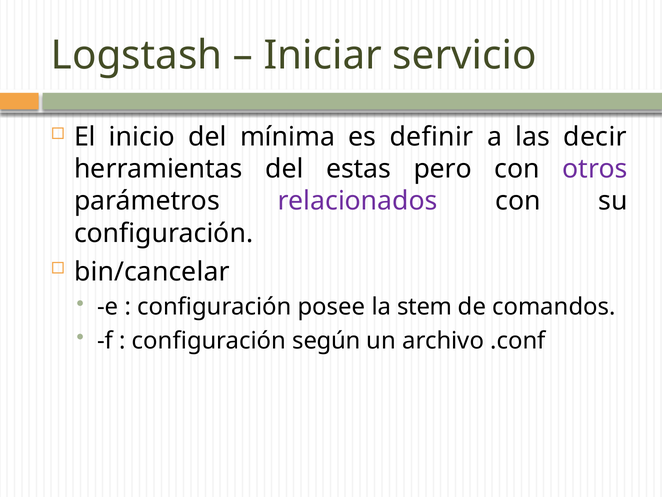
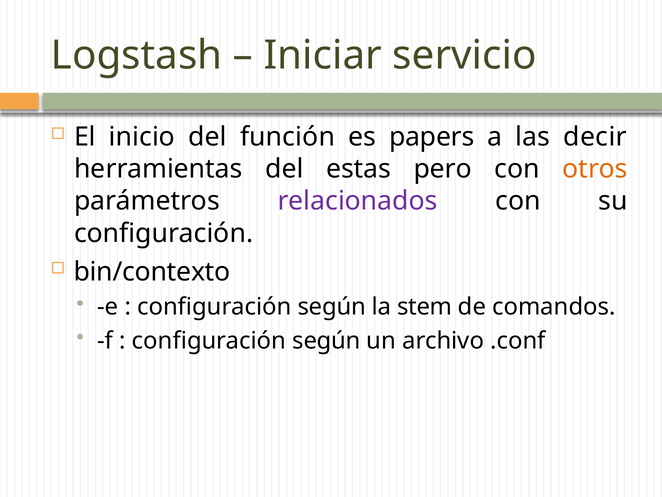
mínima: mínima -> función (288, 137)
definir: definir -> papers (432, 137)
otros colour: purple -> orange (595, 169)
bin/cancelar: bin/cancelar -> bin/contexto (152, 271)
posee: posee -> según (332, 307)
